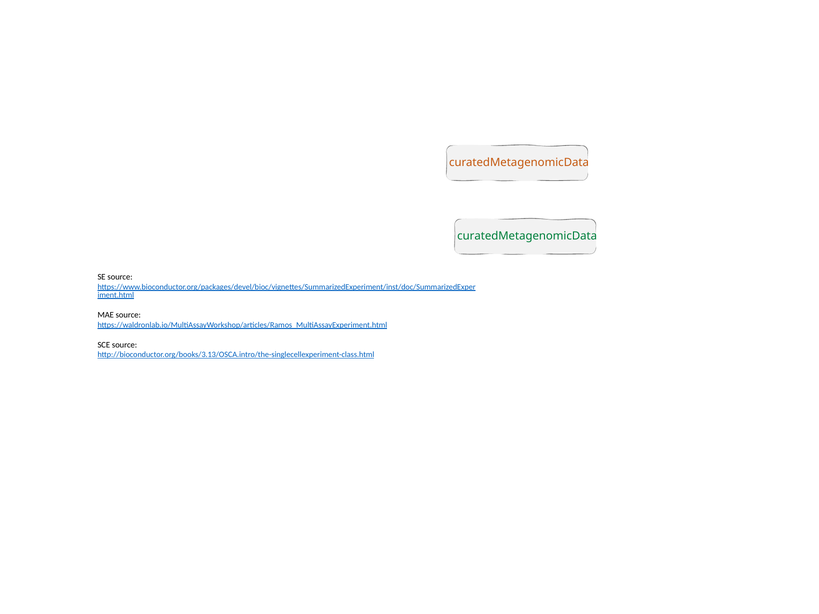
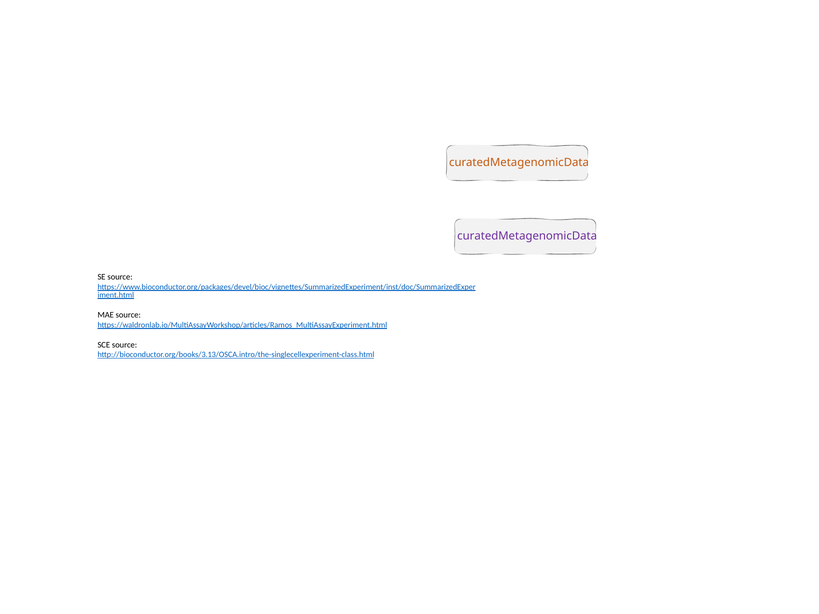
curatedMetagenomicData colour: green -> purple (527, 236)
